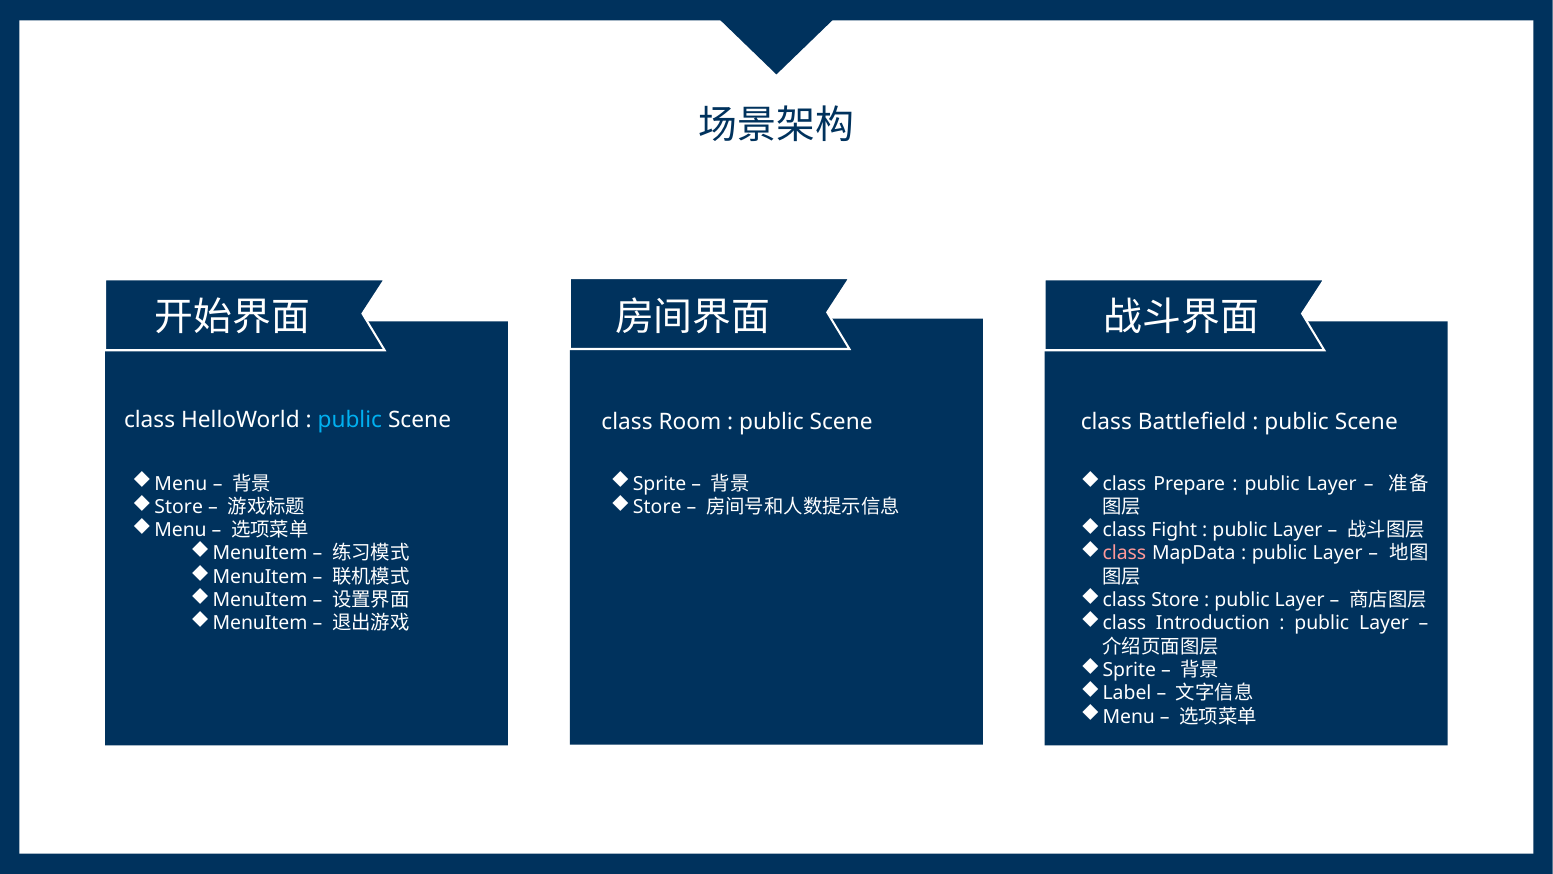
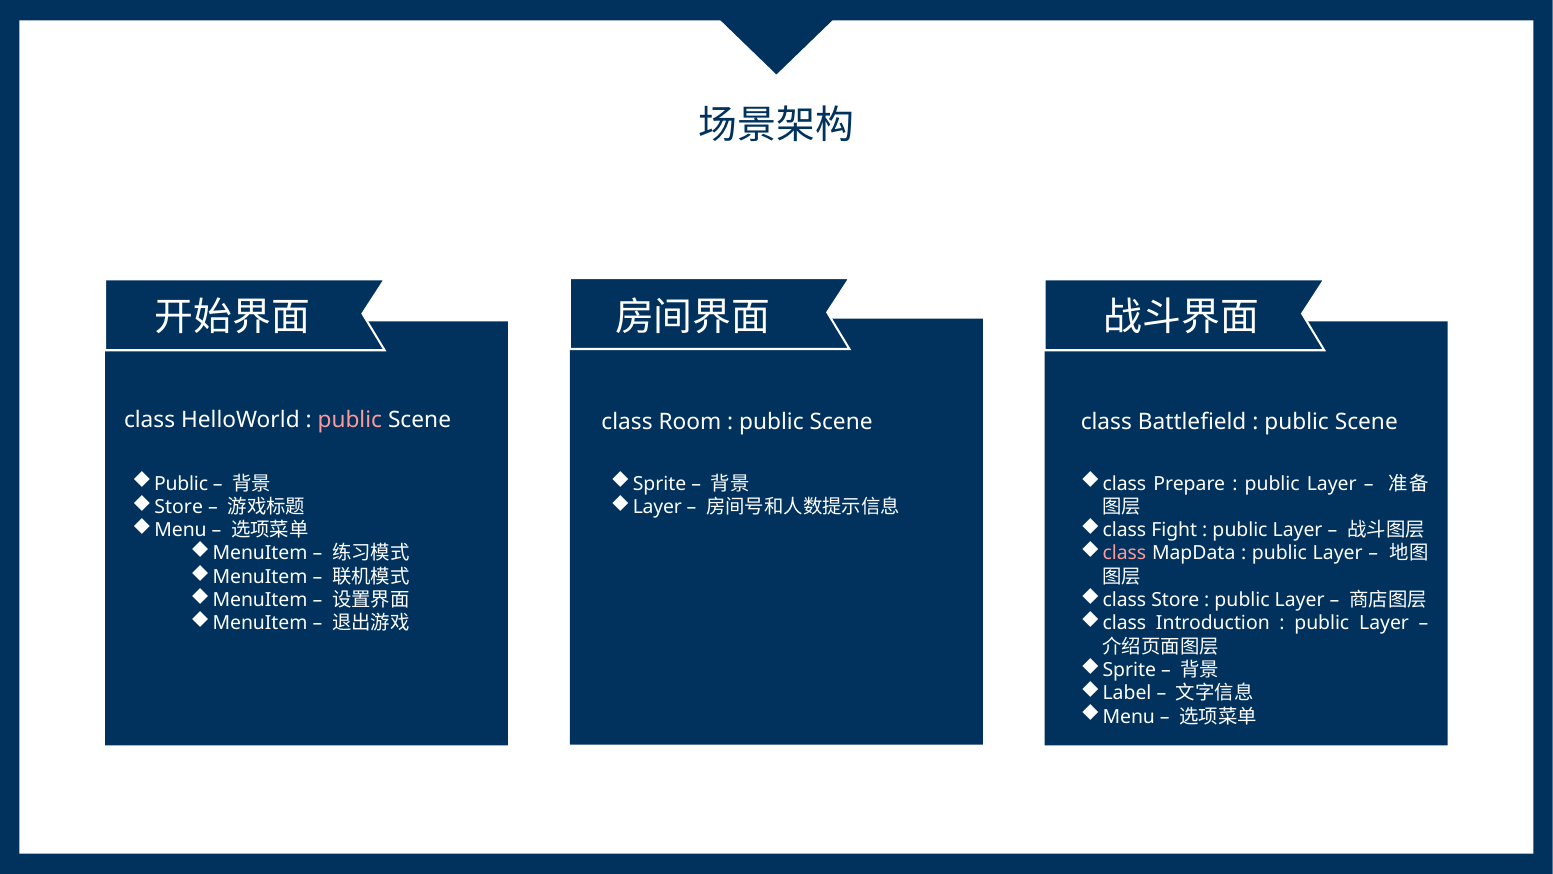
public colour: light blue -> pink (350, 420)
Menu: Menu -> Public (181, 483)
Store: Store -> Layer (657, 507)
